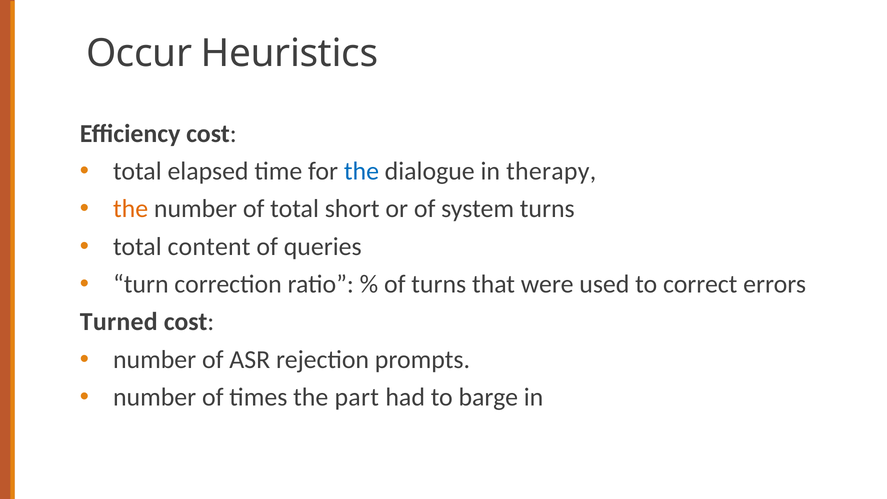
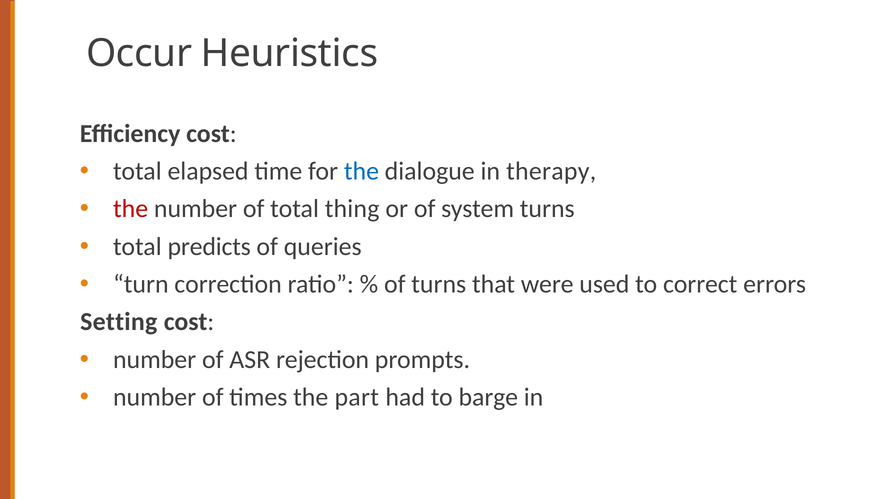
the colour: orange -> red (131, 209)
short: short -> thing (352, 209)
content: content -> predicts (209, 247)
Turned: Turned -> Setting (119, 322)
